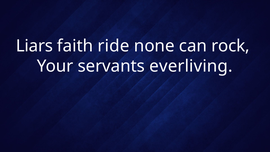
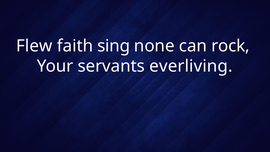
Liars: Liars -> Flew (34, 46)
ride: ride -> sing (114, 46)
